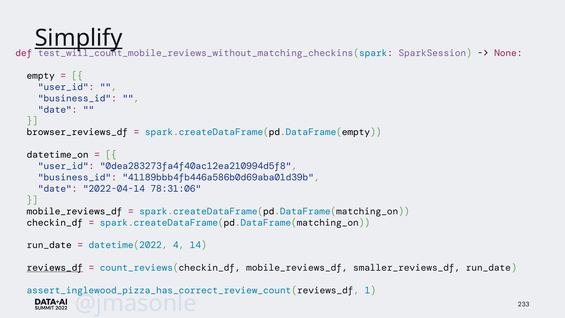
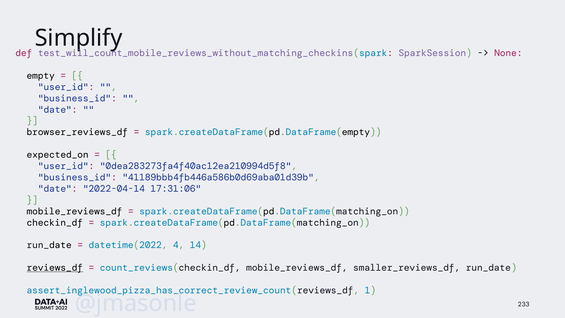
Simplify underline: present -> none (79, 38)
datetime_on: datetime_on -> expected_on (58, 155)
78:31:06: 78:31:06 -> 17:31:06 (176, 189)
